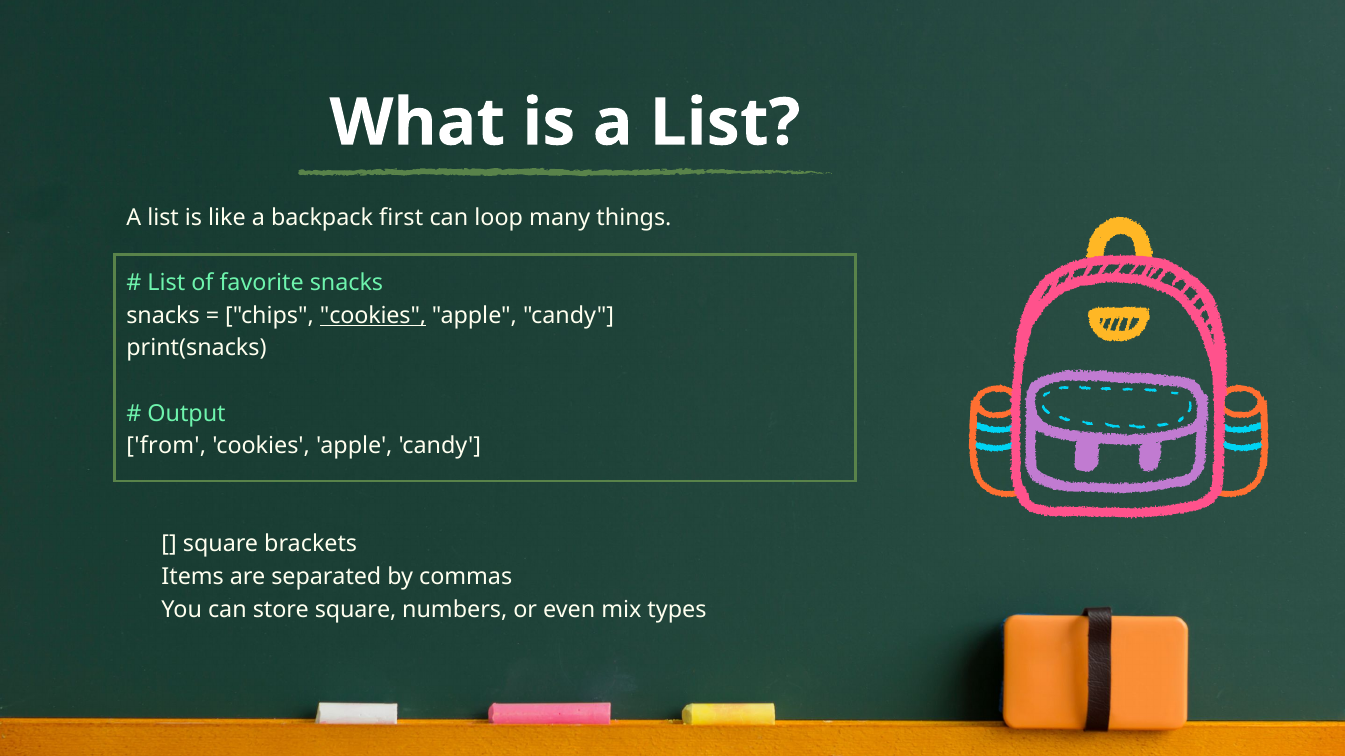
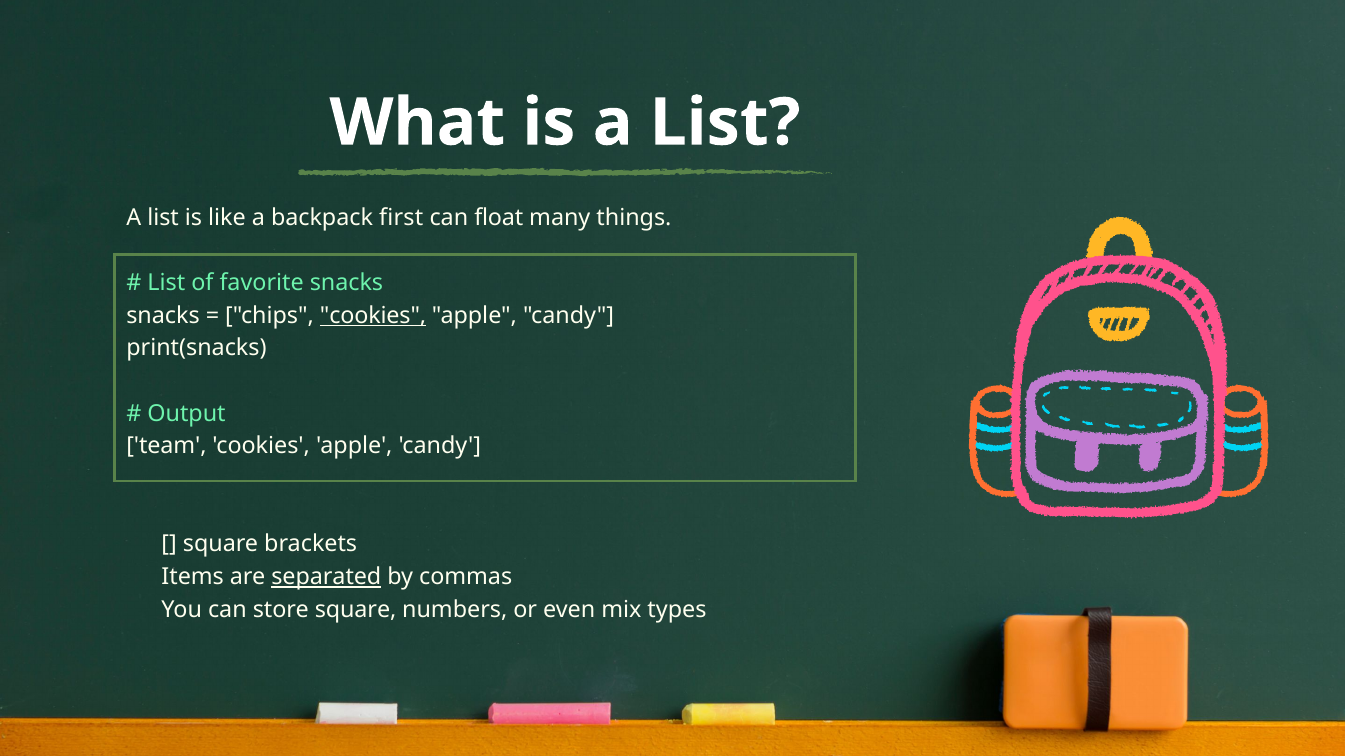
loop: loop -> float (499, 218)
from: from -> team (166, 446)
separated underline: none -> present (326, 577)
